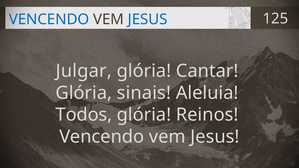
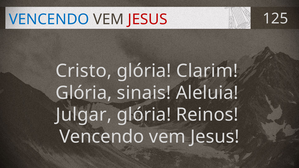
JESUS colour: blue -> red (148, 19)
Julgar: Julgar -> Cristo (84, 71)
Cantar: Cantar -> Clarim (207, 71)
Todos: Todos -> Julgar (84, 115)
